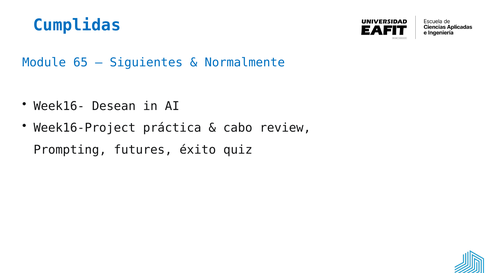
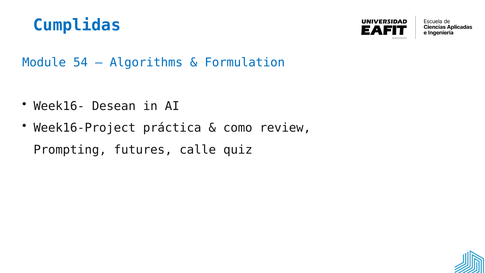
65: 65 -> 54 (81, 62)
Siguientes: Siguientes -> Algorithms (146, 62)
Normalmente: Normalmente -> Formulation (245, 62)
cabo: cabo -> como (238, 128)
éxito: éxito -> calle (198, 150)
